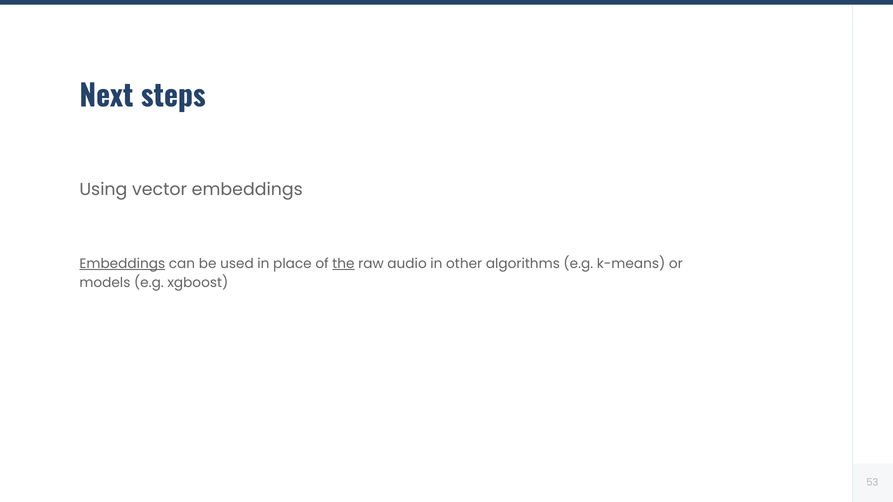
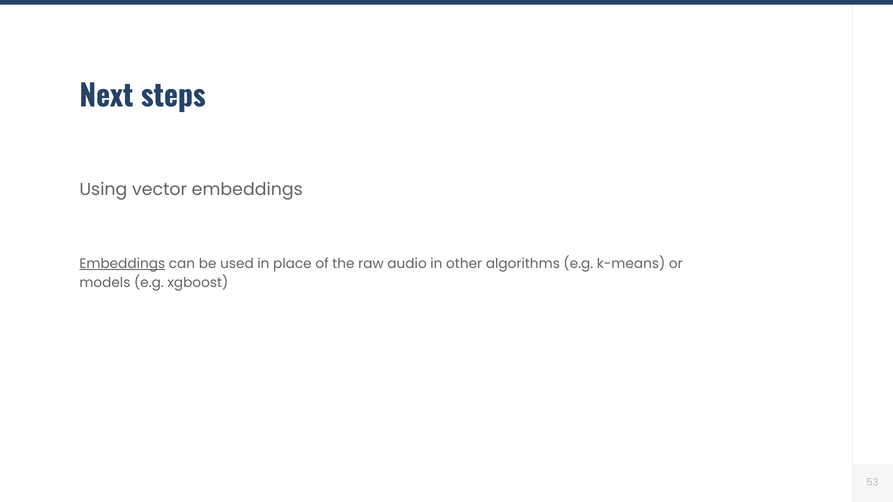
the underline: present -> none (343, 264)
